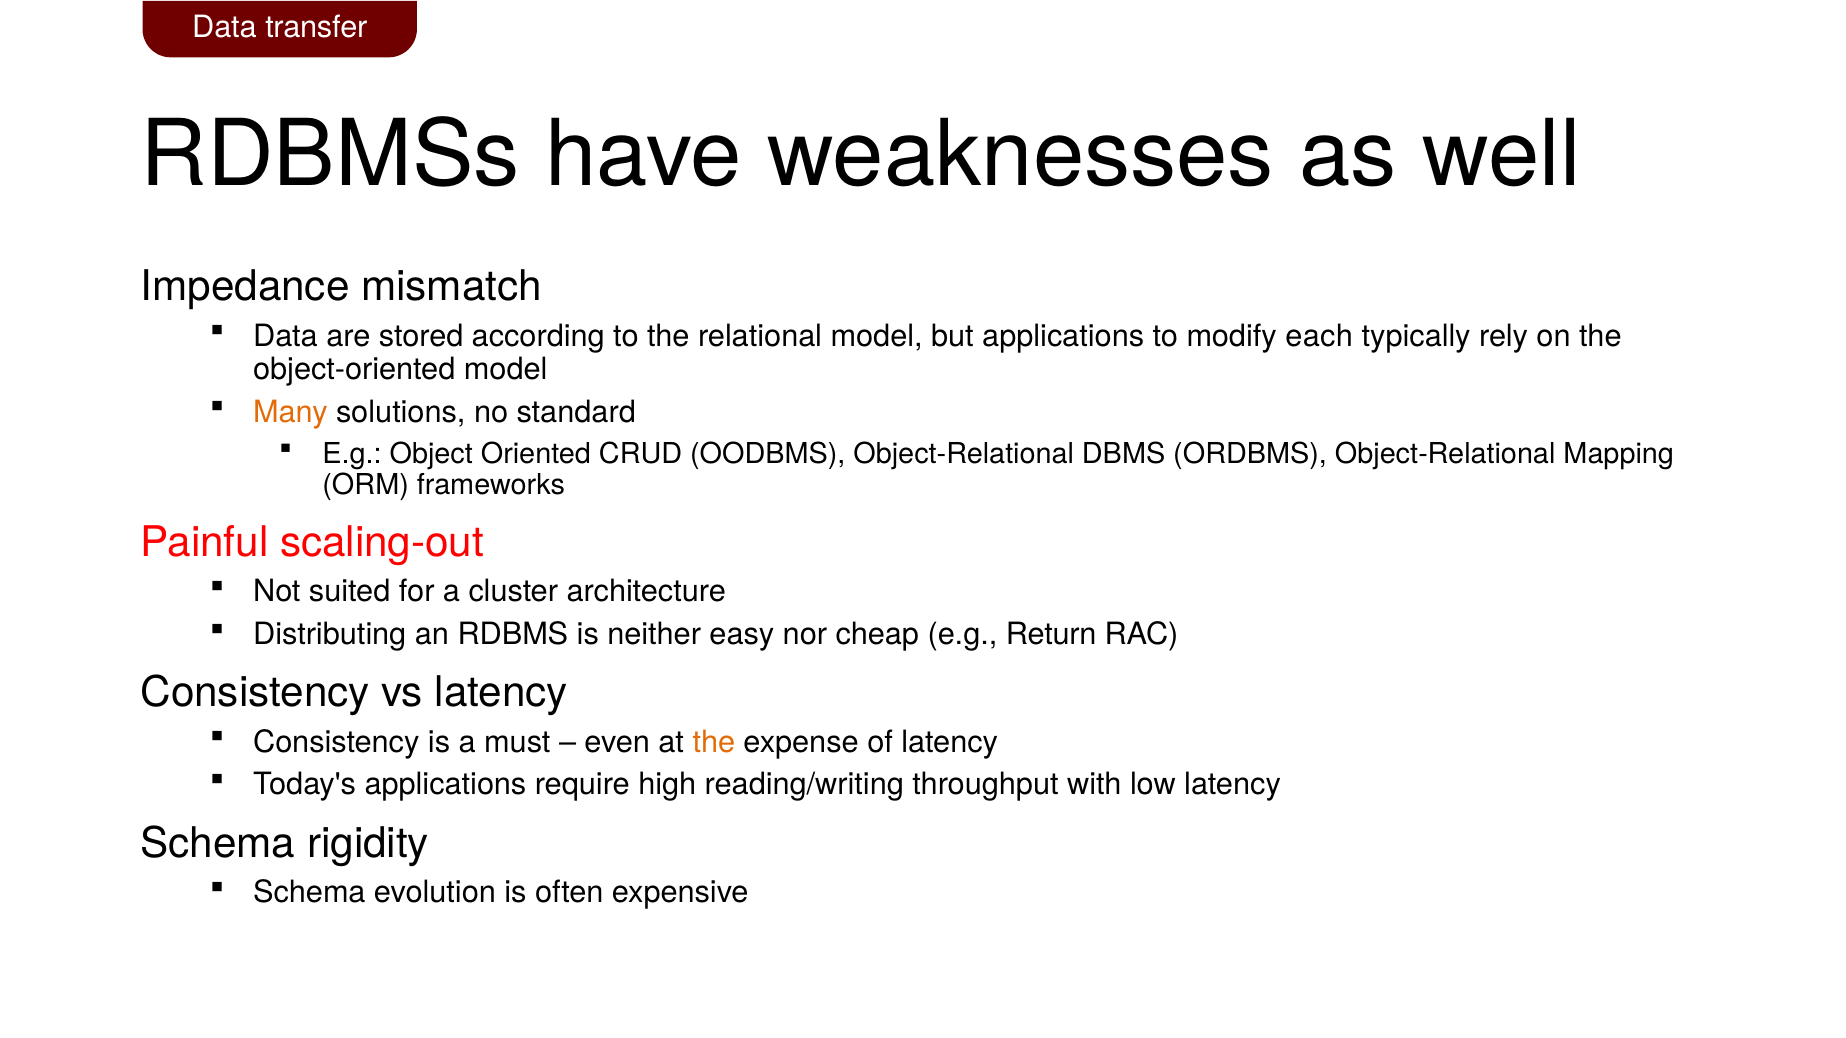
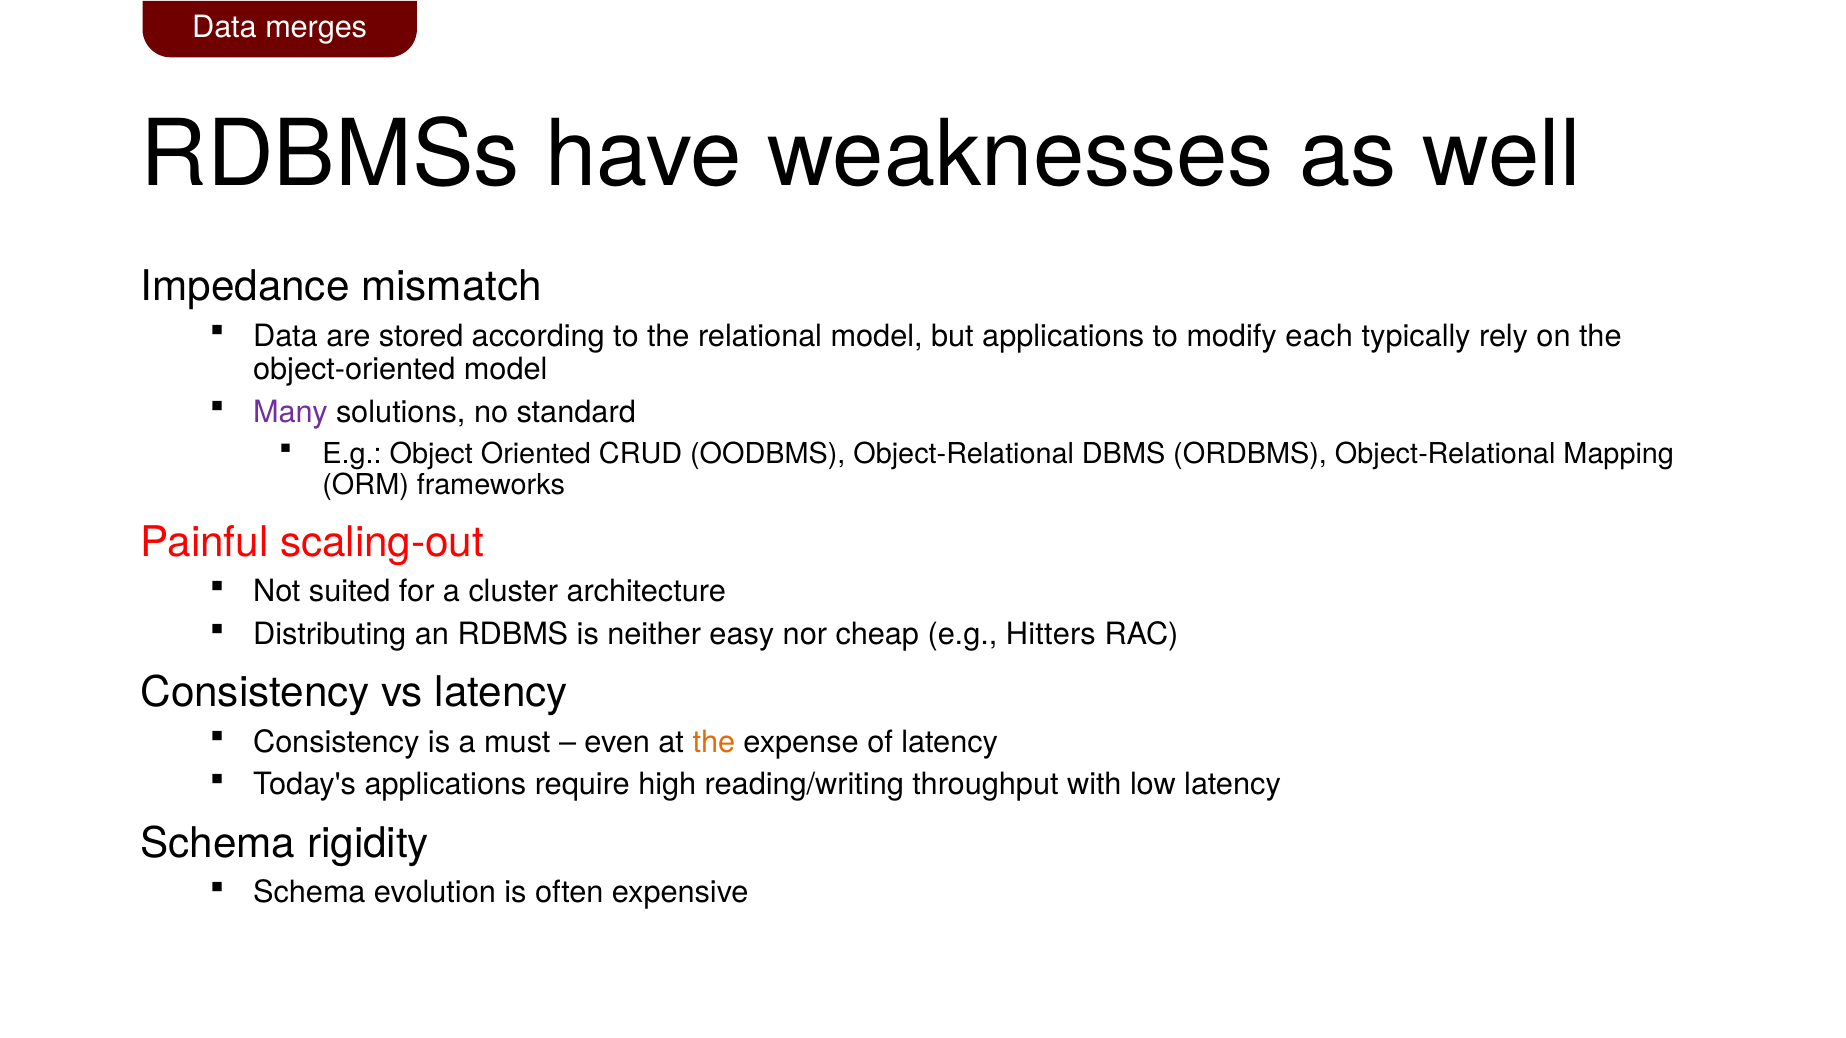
transfer: transfer -> merges (316, 27)
Many colour: orange -> purple (291, 412)
Return: Return -> Hitters (1051, 634)
